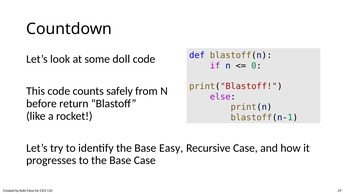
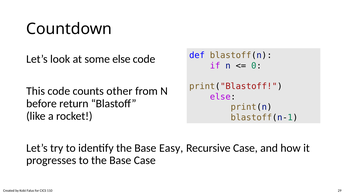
some doll: doll -> else (121, 59)
safely: safely -> other (119, 91)
